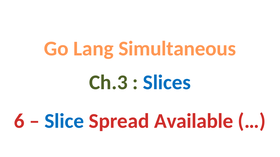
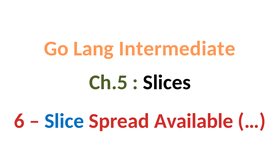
Simultaneous: Simultaneous -> Intermediate (177, 49)
Ch.3: Ch.3 -> Ch.5 (108, 83)
Slices colour: blue -> black (167, 83)
